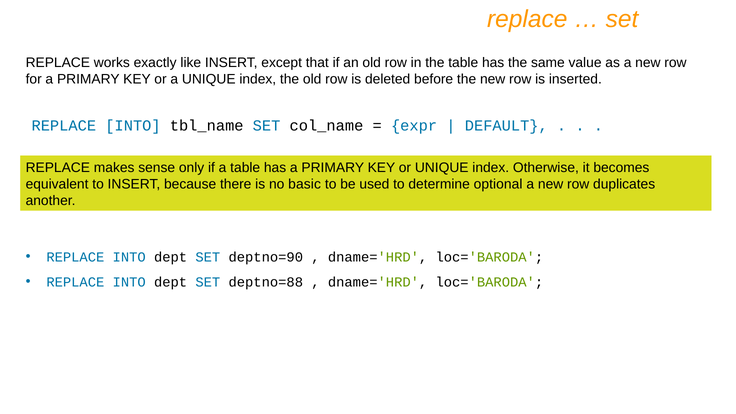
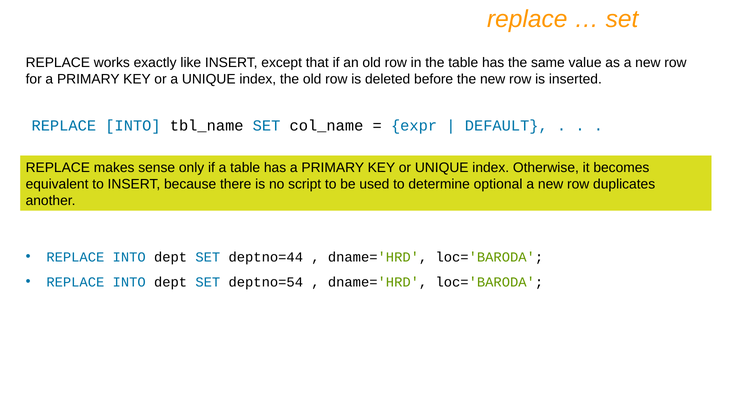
basic: basic -> script (305, 184)
deptno=90: deptno=90 -> deptno=44 (266, 257)
deptno=88: deptno=88 -> deptno=54 (266, 282)
